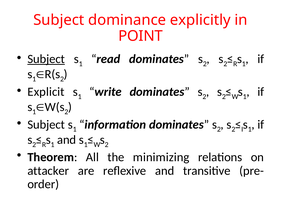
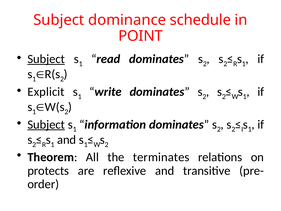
explicitly: explicitly -> schedule (200, 20)
Subject underline: none -> present (46, 124)
minimizing: minimizing -> terminates (161, 157)
attacker: attacker -> protects (48, 171)
